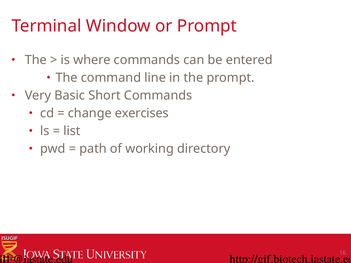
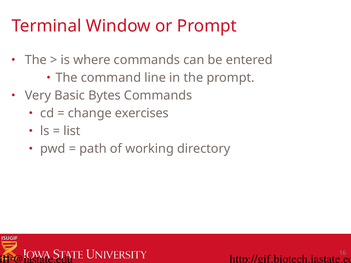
Short: Short -> Bytes (105, 96)
